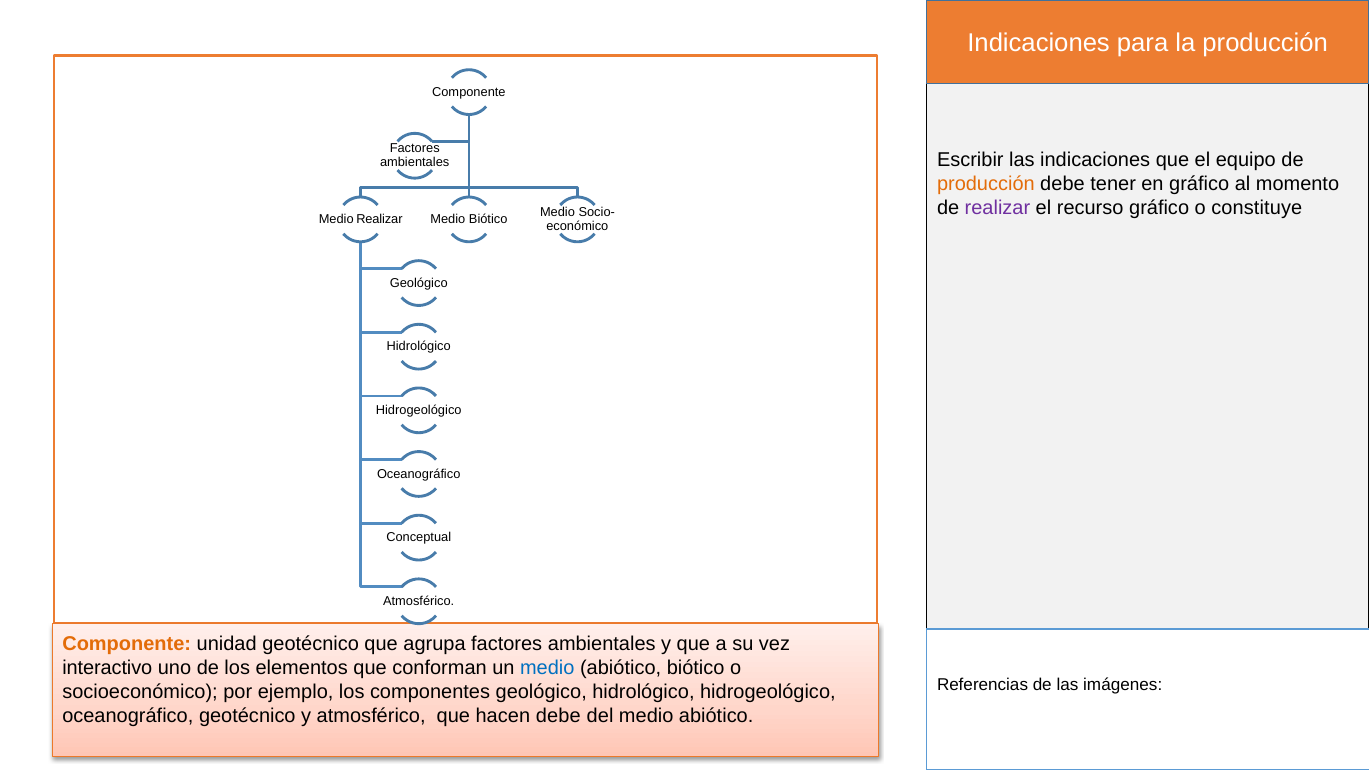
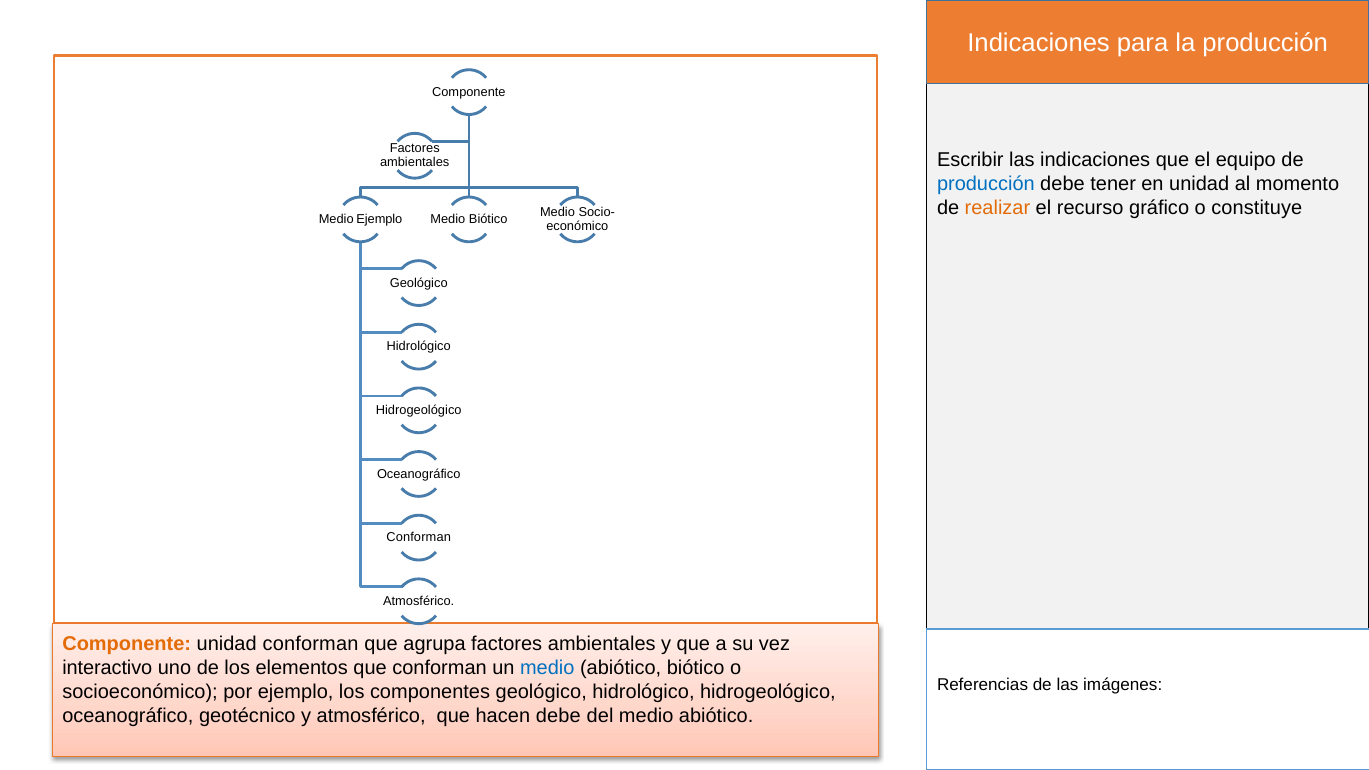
producción colour: orange -> blue (986, 184)
en gráfico: gráfico -> unidad (1199, 184)
realizar colour: purple -> orange (997, 208)
Medio Realizar: Realizar -> Ejemplo (379, 219)
Conceptual: Conceptual -> Conforman (419, 538)
unidad geotécnico: geotécnico -> conforman (311, 644)
